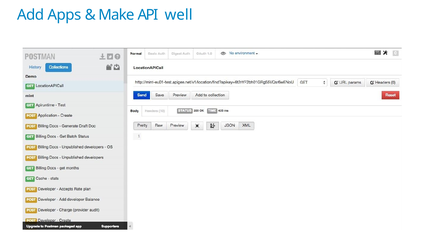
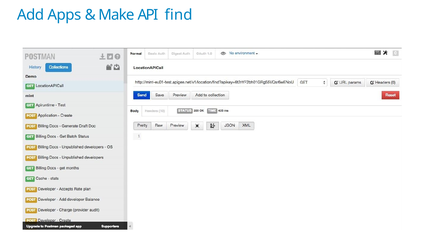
well: well -> find (179, 15)
